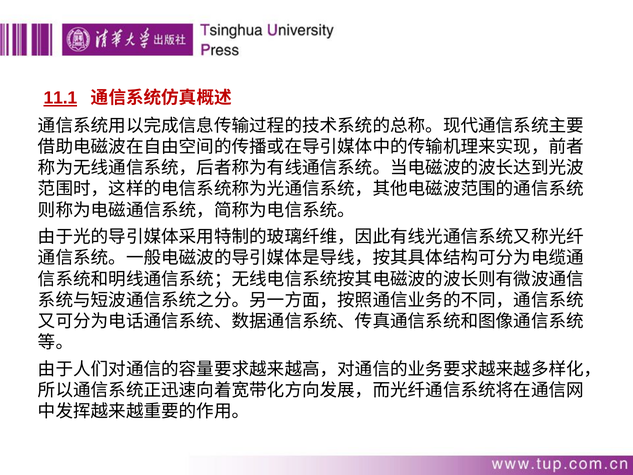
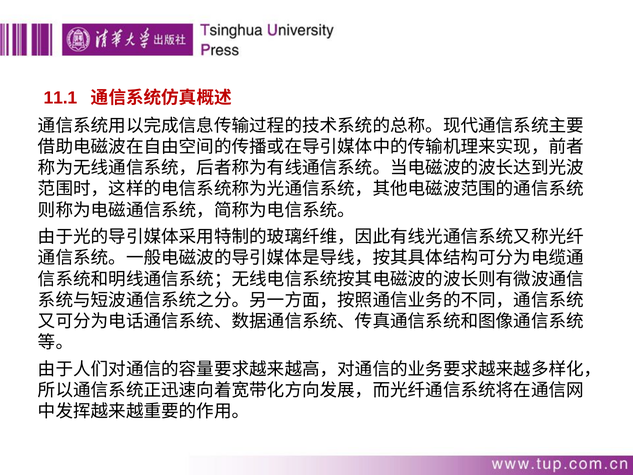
11.1 underline: present -> none (60, 98)
